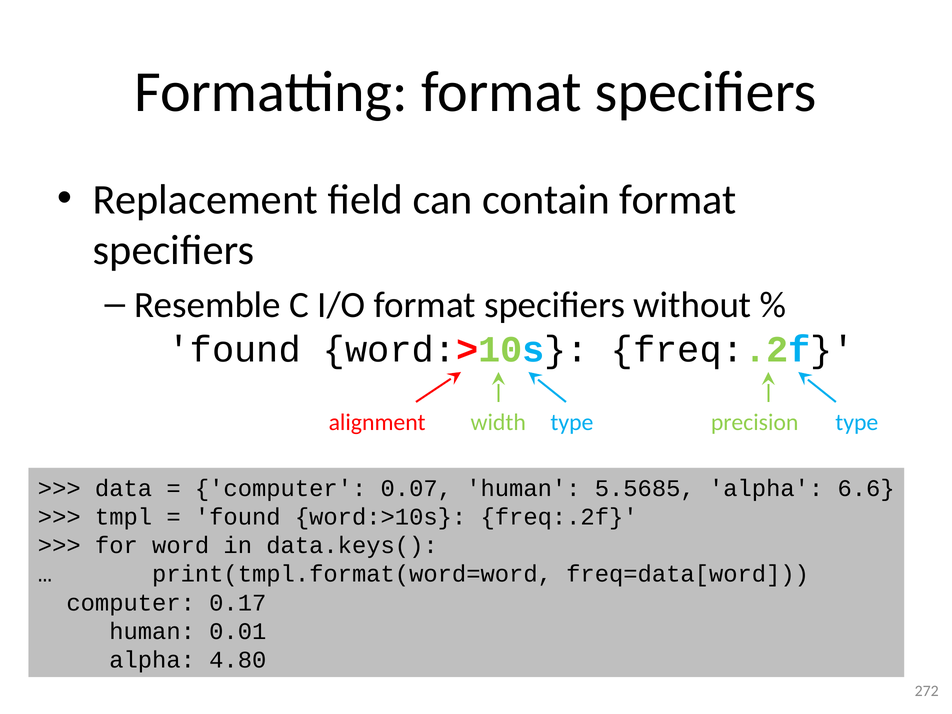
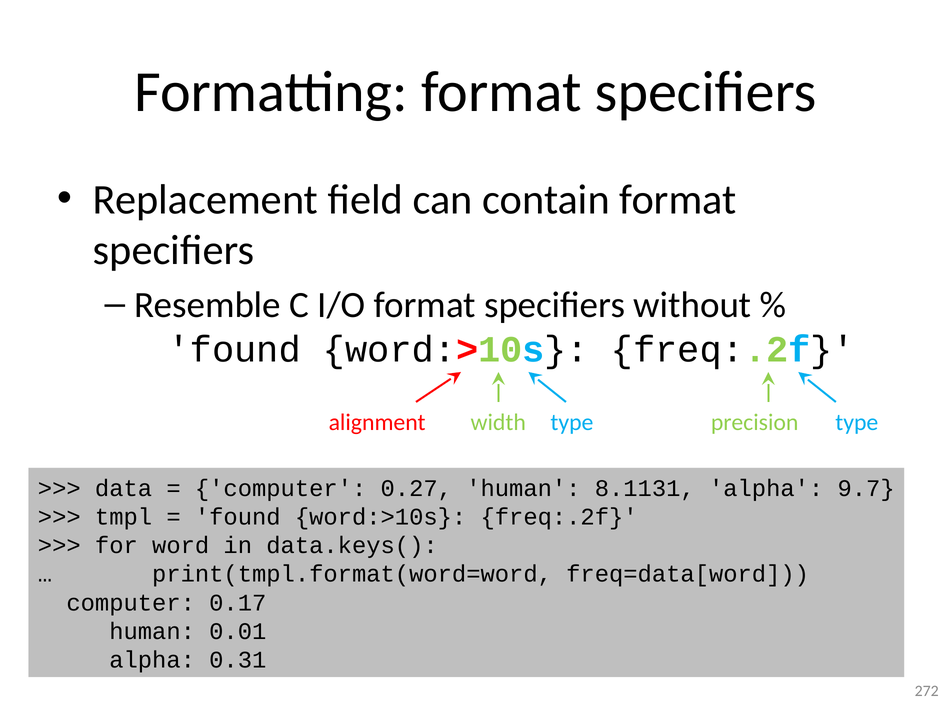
0.07: 0.07 -> 0.27 (416, 488)
5.5685: 5.5685 -> 8.1131 (645, 488)
6.6: 6.6 -> 9.7 (866, 488)
4.80: 4.80 -> 0.31 (238, 660)
